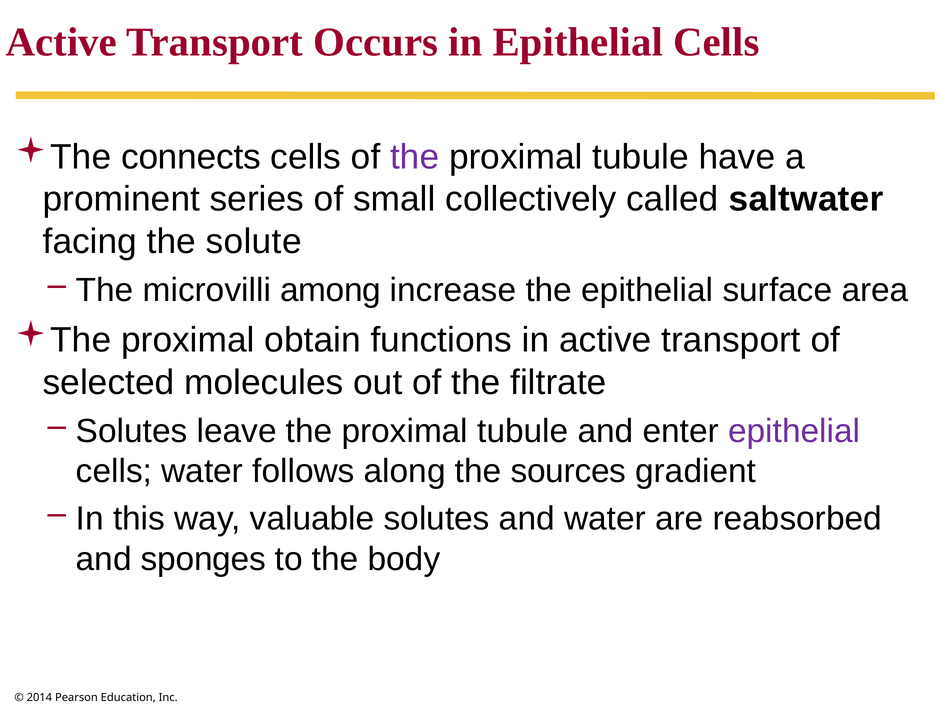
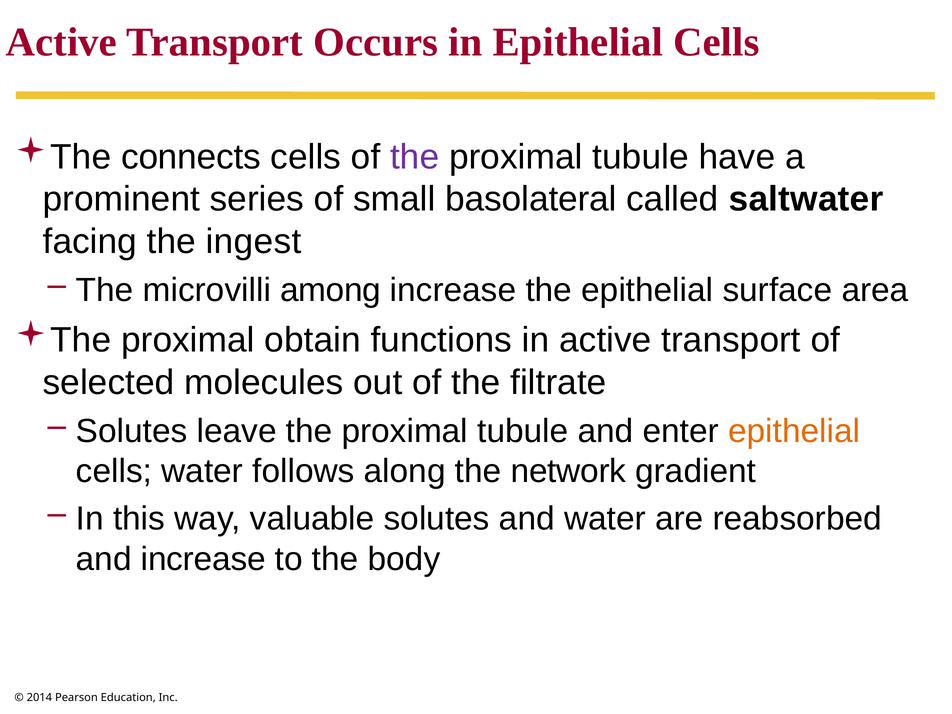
collectively: collectively -> basolateral (531, 199)
solute: solute -> ingest (254, 242)
epithelial colour: purple -> orange (794, 431)
sources: sources -> network (568, 471)
and sponges: sponges -> increase (203, 559)
